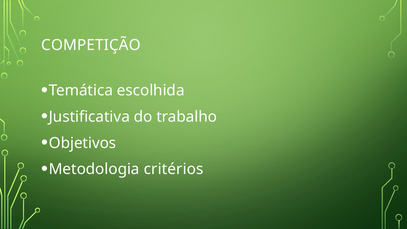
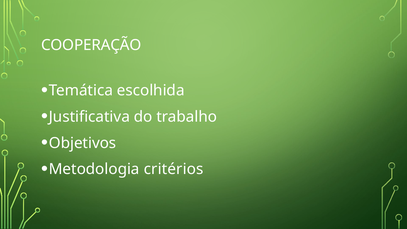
COMPETIÇÃO: COMPETIÇÃO -> COOPERAÇÃO (91, 45)
